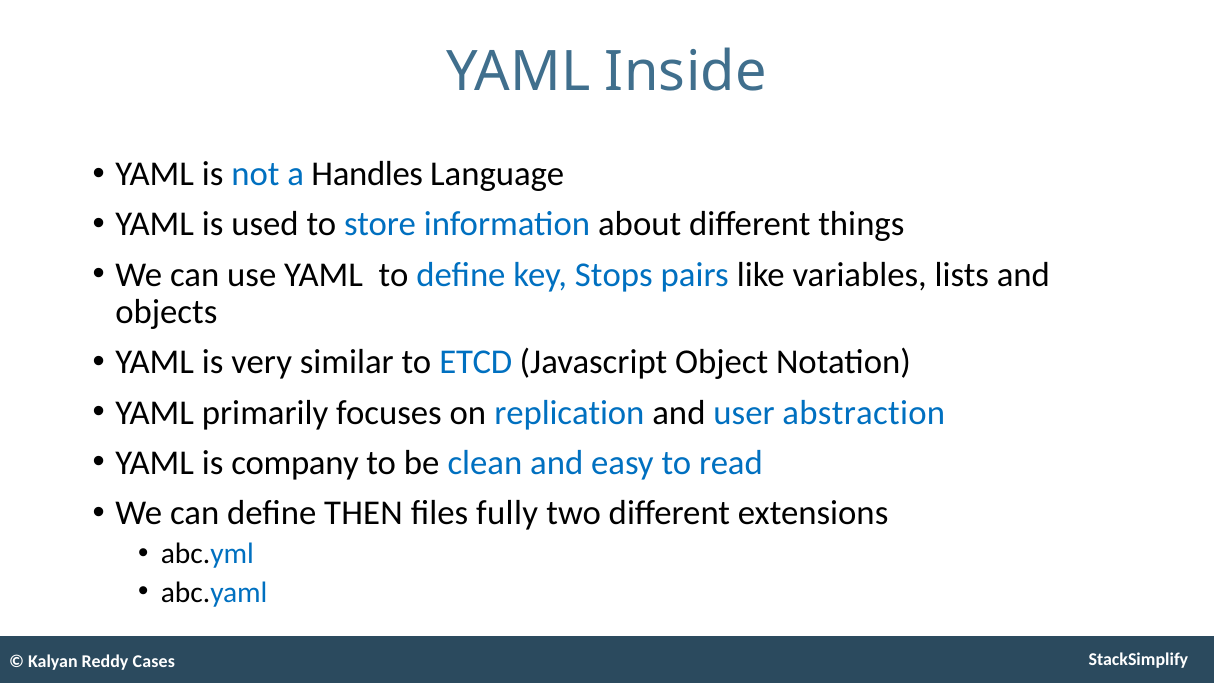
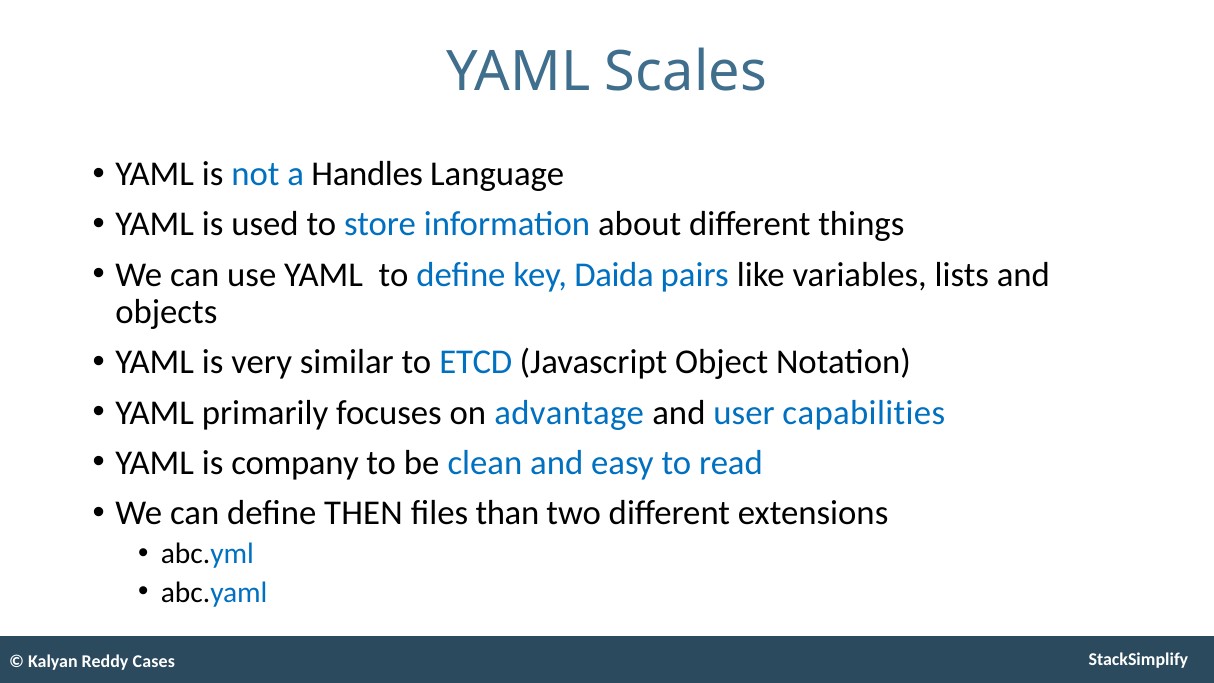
Inside: Inside -> Scales (686, 72)
Stops: Stops -> Daida (614, 275)
replication: replication -> advantage (569, 413)
abstraction: abstraction -> capabilities (864, 413)
fully: fully -> than (507, 513)
